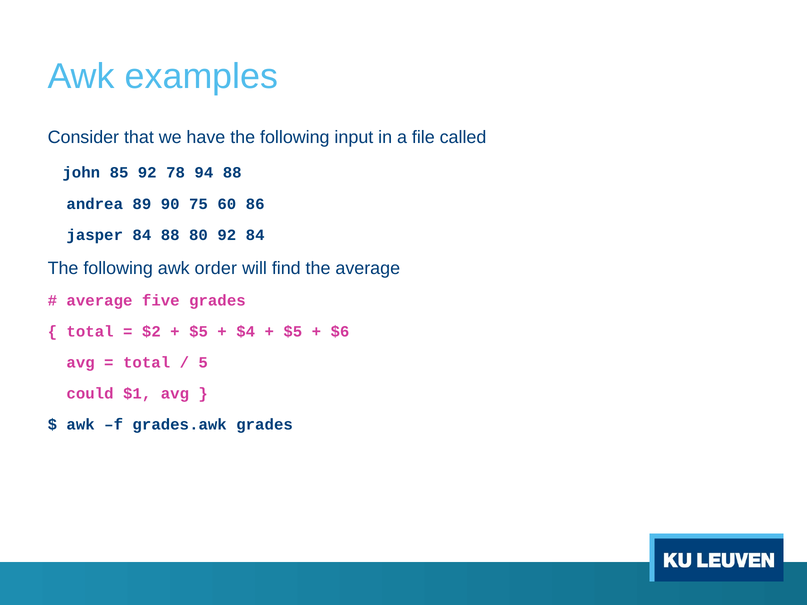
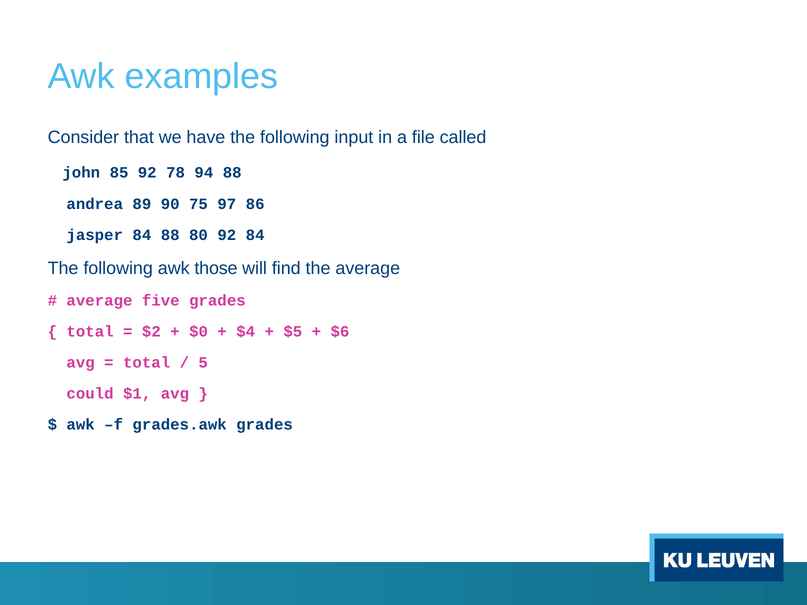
60: 60 -> 97 (227, 204)
order: order -> those (216, 268)
$5: $5 -> $0 (199, 332)
